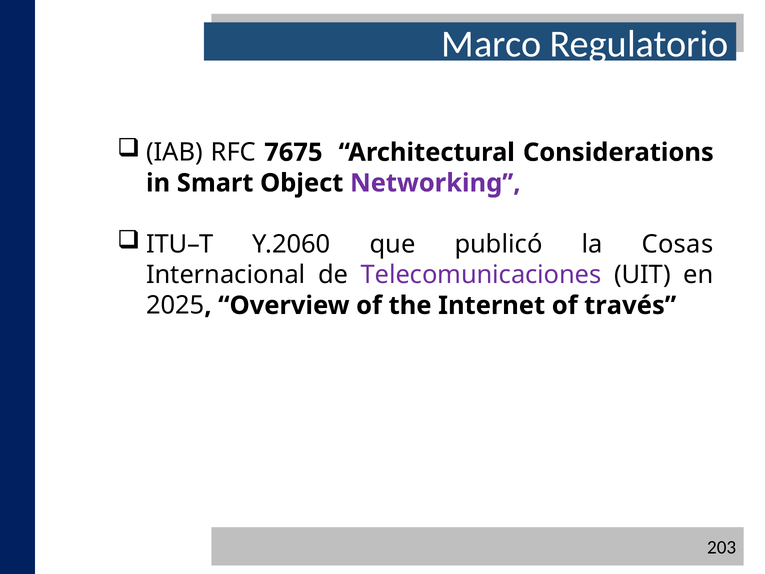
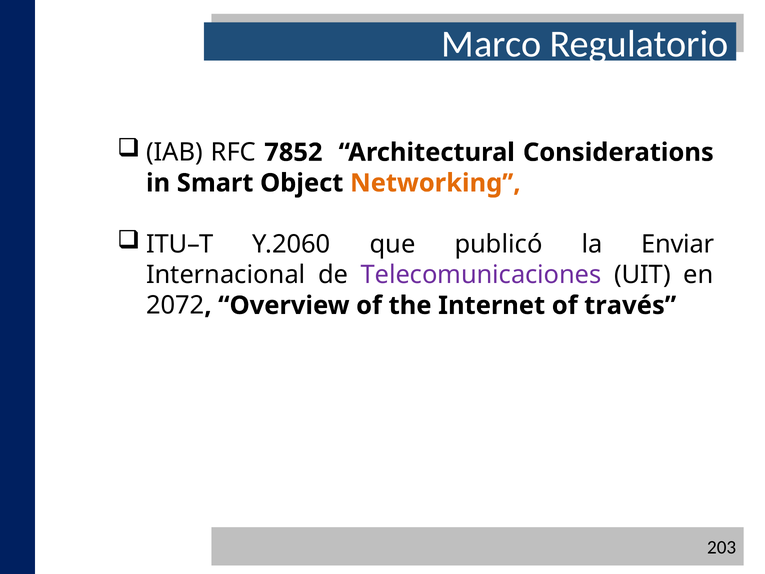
7675: 7675 -> 7852 (293, 152)
Networking colour: purple -> orange (435, 183)
Cosas: Cosas -> Enviar (678, 244)
2025: 2025 -> 2072 (175, 305)
